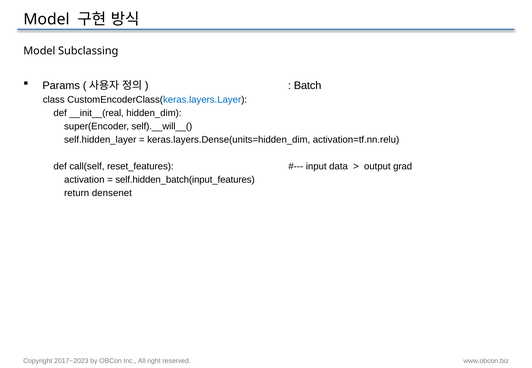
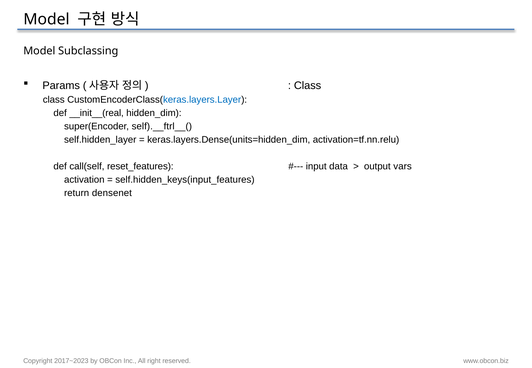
Batch: Batch -> Class (308, 86)
self).__will__(: self).__will__( -> self).__ftrl__( (162, 126)
grad: grad -> vars (403, 167)
self.hidden_batch(input_features: self.hidden_batch(input_features -> self.hidden_keys(input_features (185, 180)
